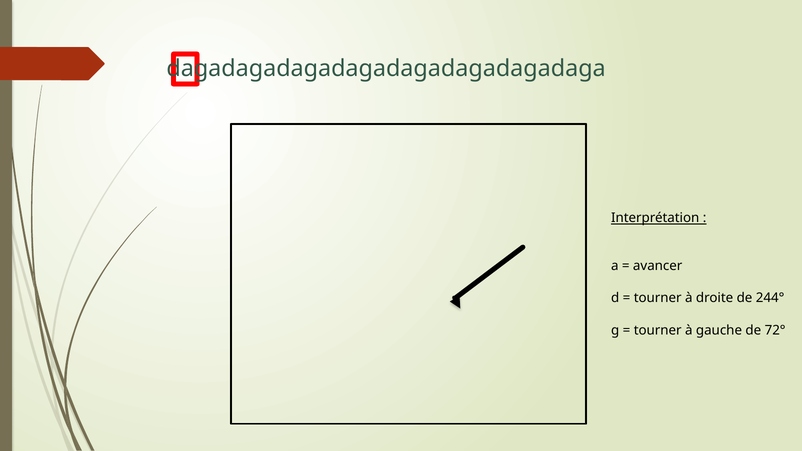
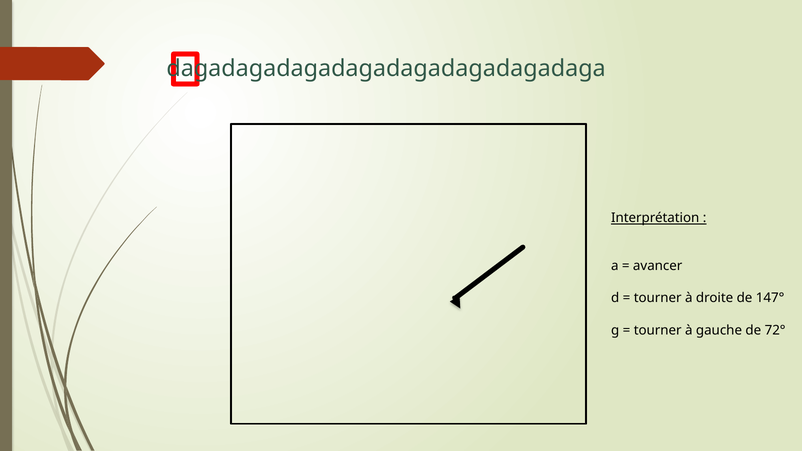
244°: 244° -> 147° (770, 298)
